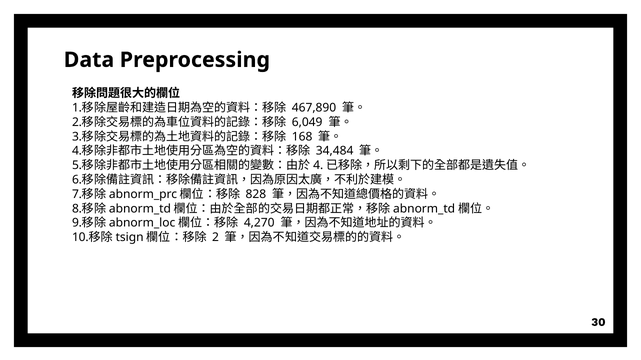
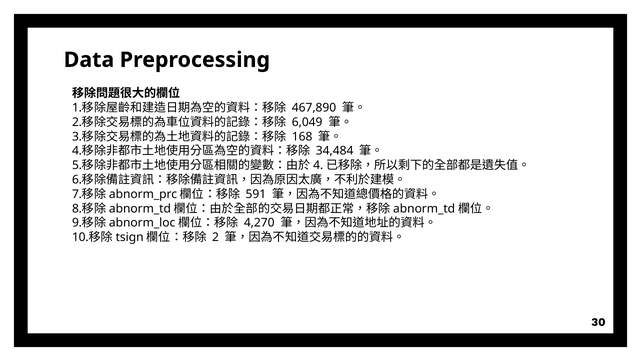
828: 828 -> 591 (256, 195)
